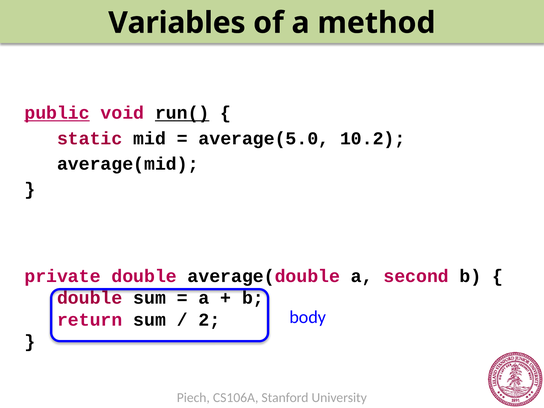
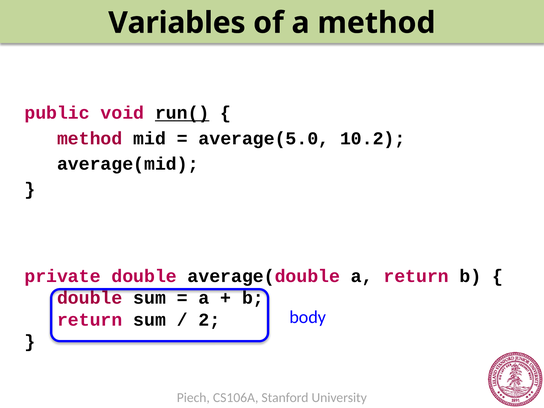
public underline: present -> none (57, 113)
static: static -> method (90, 138)
a second: second -> return (416, 276)
